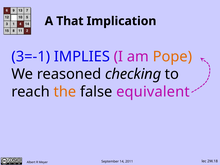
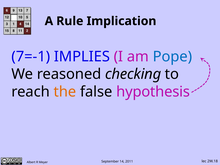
That: That -> Rule (70, 21)
3=-1: 3=-1 -> 7=-1 (31, 57)
Pope colour: orange -> blue (172, 57)
equivalent: equivalent -> hypothesis (153, 92)
